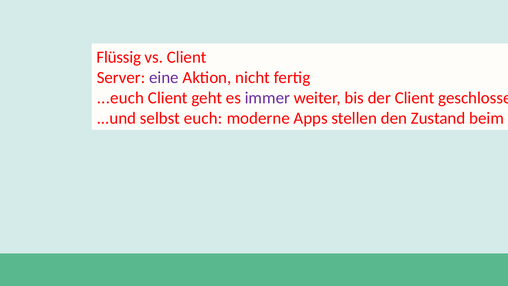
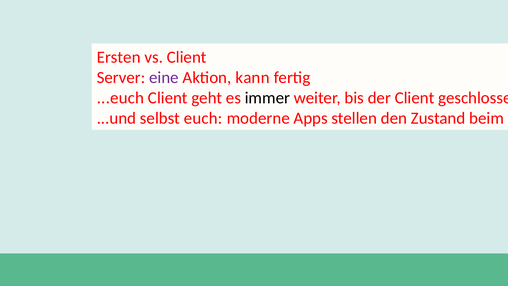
Flüssig: Flüssig -> Ersten (119, 57)
nicht: nicht -> kann (253, 78)
immer colour: purple -> black (267, 98)
